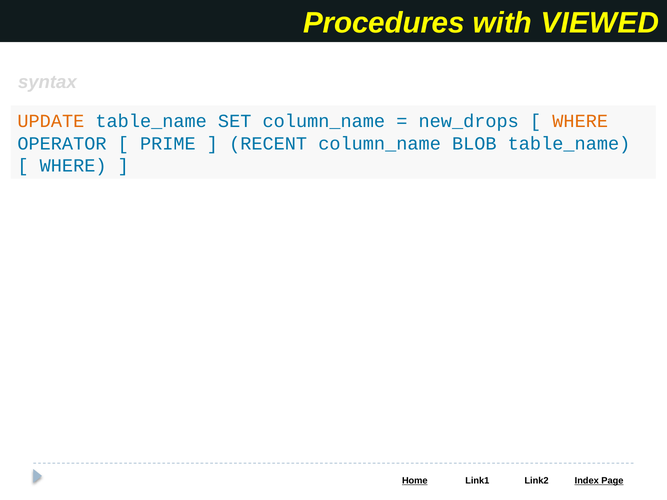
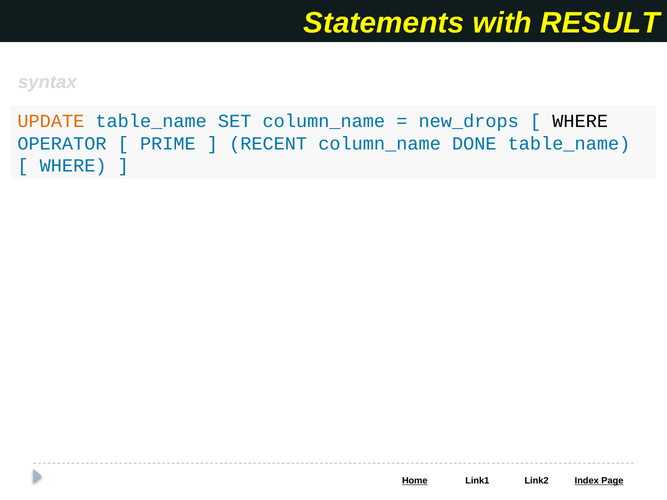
Procedures: Procedures -> Statements (384, 23)
VIEWED: VIEWED -> RESULT (600, 23)
WHERE colour: orange -> black (580, 121)
BLOB: BLOB -> DONE (474, 143)
